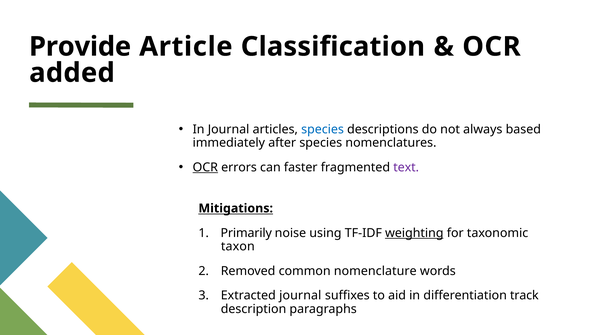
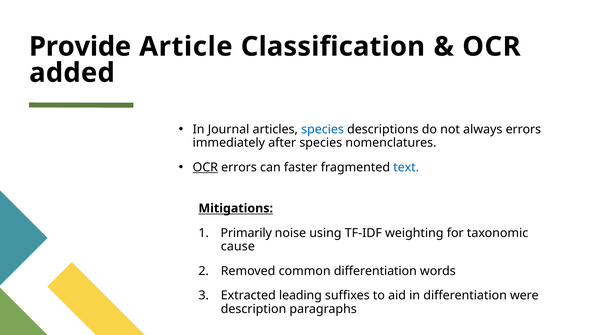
always based: based -> errors (523, 129)
text colour: purple -> blue (406, 167)
weighting underline: present -> none (414, 233)
taxon: taxon -> cause (238, 247)
common nomenclature: nomenclature -> differentiation (375, 271)
Extracted journal: journal -> leading (300, 296)
track: track -> were (524, 296)
